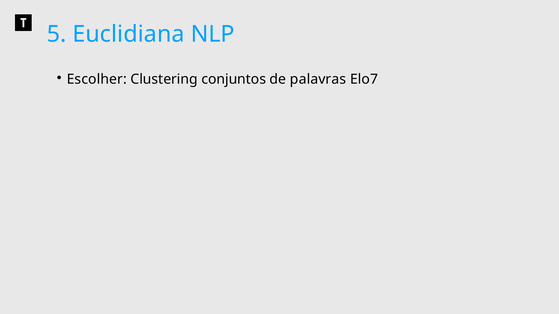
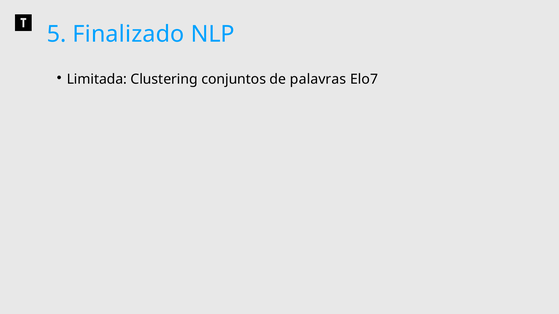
Euclidiana: Euclidiana -> Finalizado (128, 34)
Escolher: Escolher -> Limitada (97, 79)
